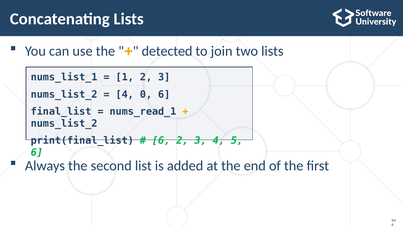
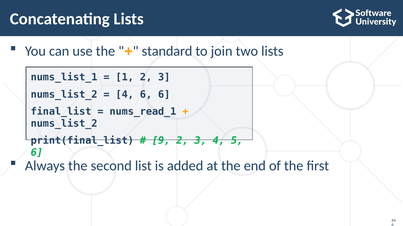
detected: detected -> standard (167, 51)
4 0: 0 -> 6 (146, 95)
6: 6 -> 9 (161, 141)
